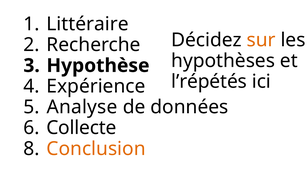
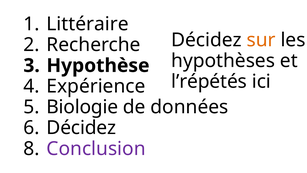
Analyse: Analyse -> Biologie (82, 107)
6 Collecte: Collecte -> Décidez (81, 128)
Conclusion colour: orange -> purple (96, 148)
